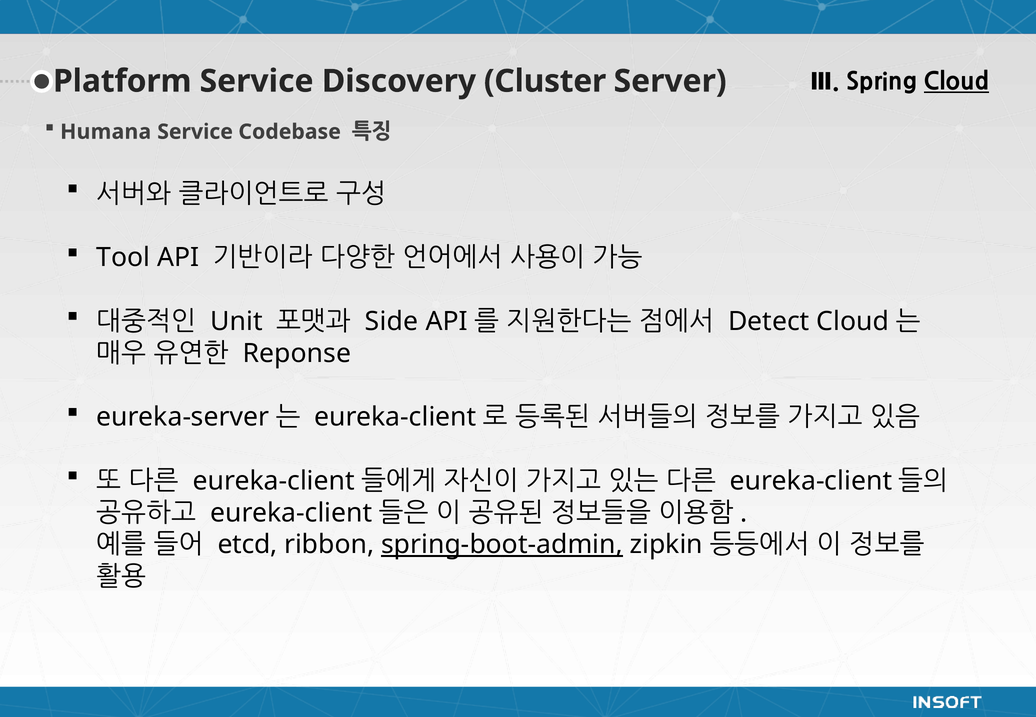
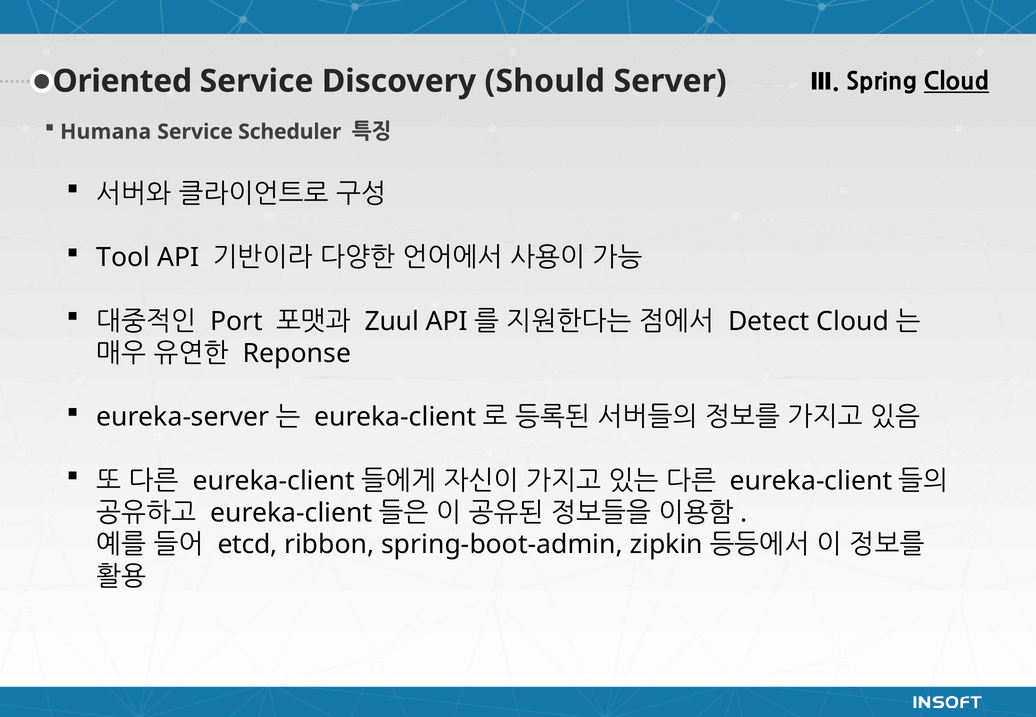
Platform: Platform -> Oriented (122, 81)
Cluster: Cluster -> Should (545, 81)
Codebase: Codebase -> Scheduler (290, 132)
Unit: Unit -> Port (237, 322)
Side: Side -> Zuul (392, 322)
spring-boot-admin underline: present -> none (502, 545)
